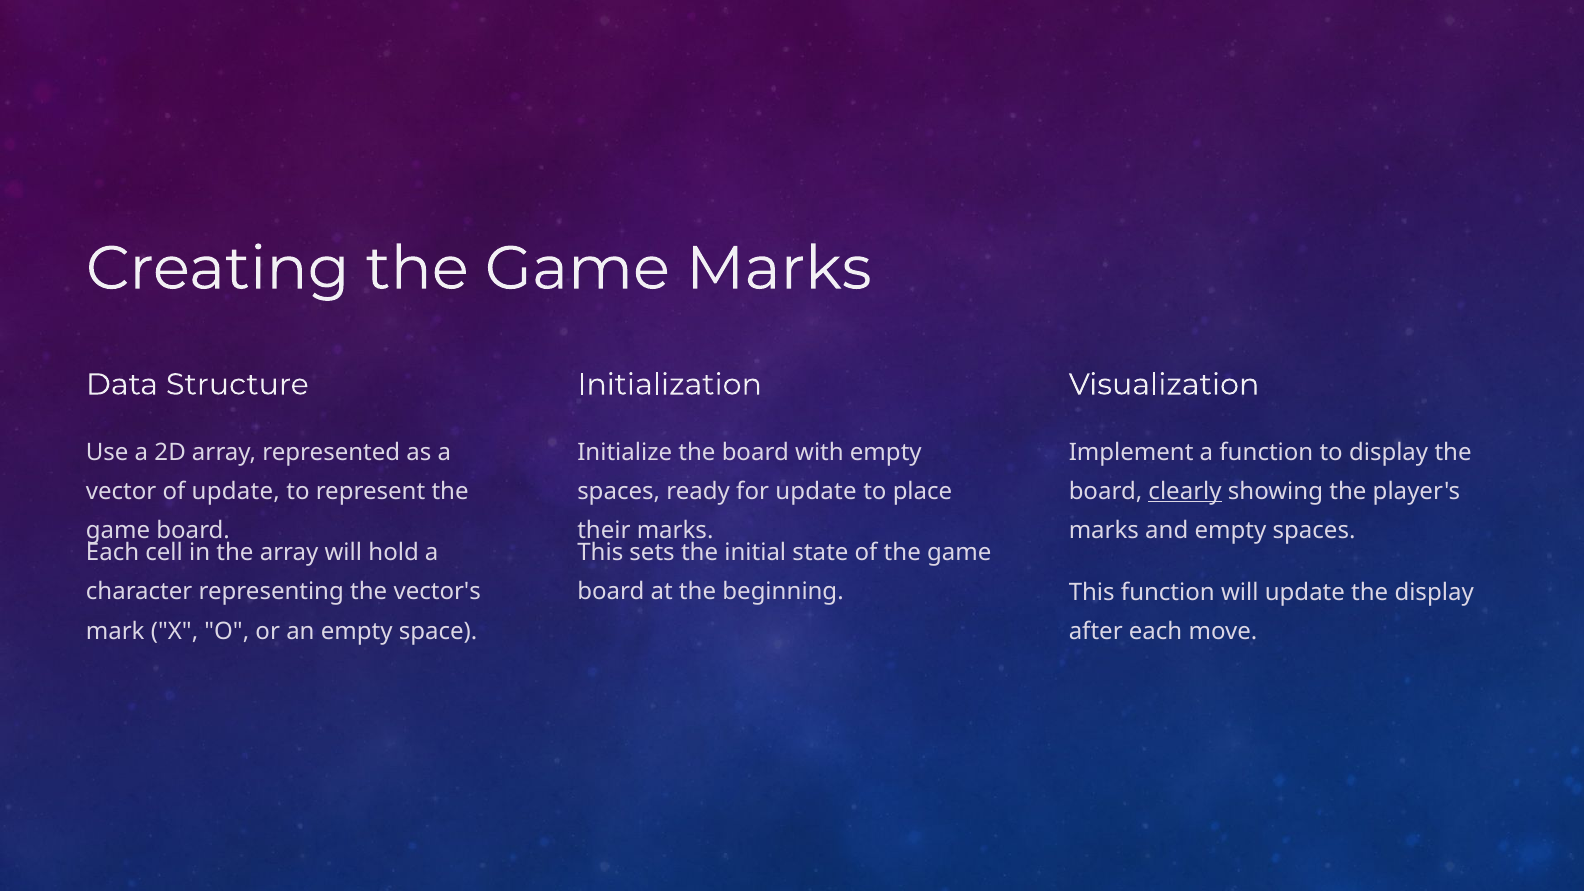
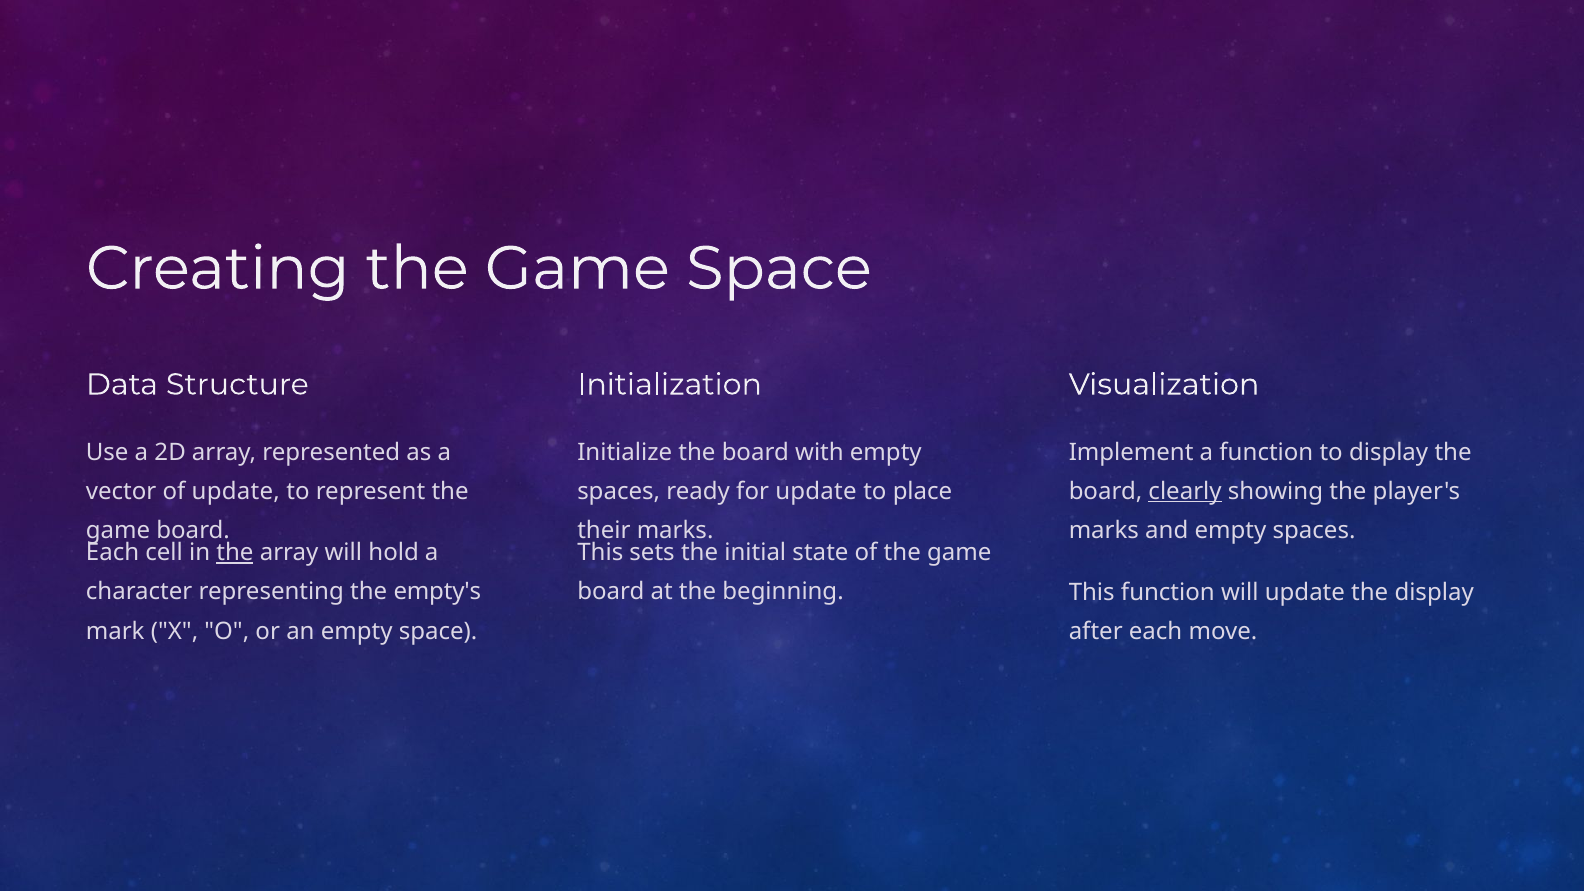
Game Marks: Marks -> Space (779, 269)
the underline: none -> present (235, 553)
vector's: vector's -> empty's (437, 592)
